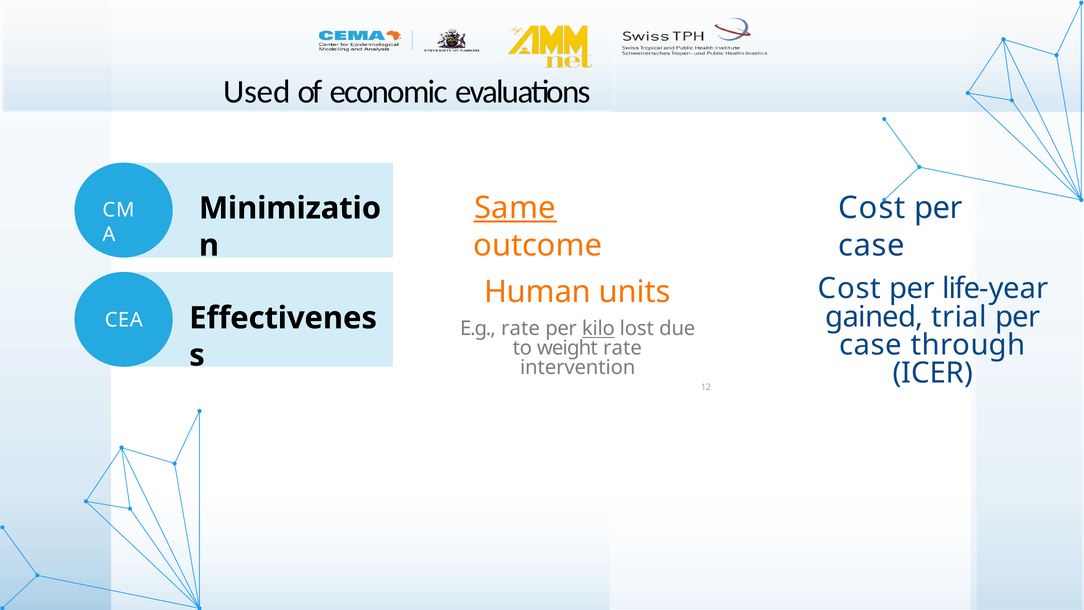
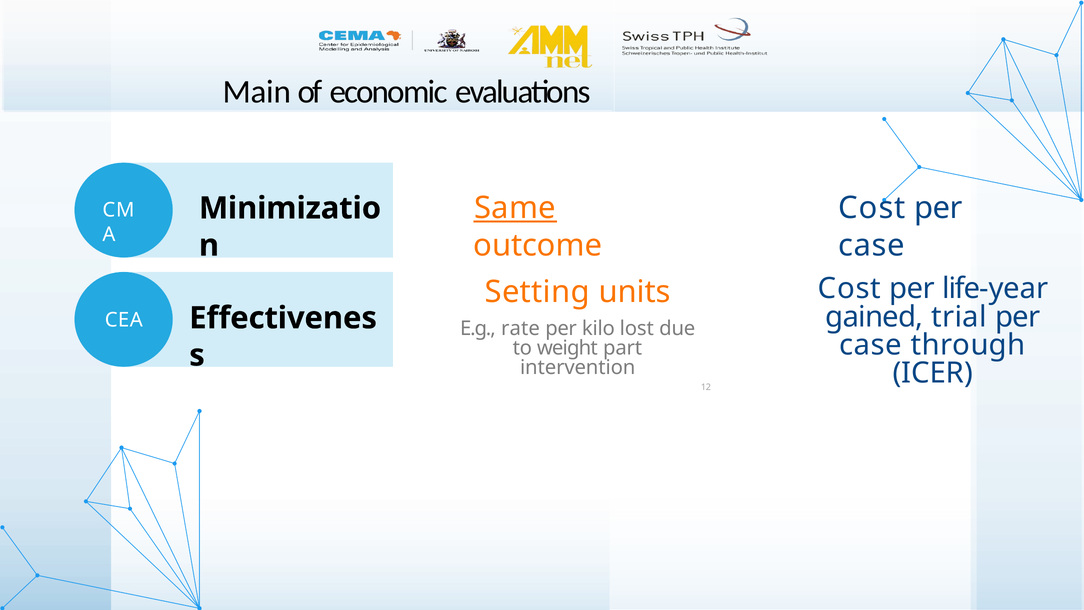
Used: Used -> Main (257, 92)
Human: Human -> Setting (537, 292)
kilo underline: present -> none (598, 329)
weight rate: rate -> part (623, 348)
